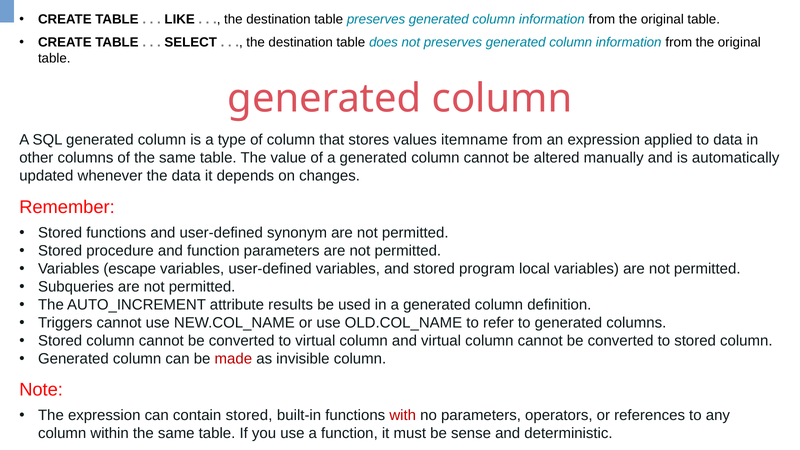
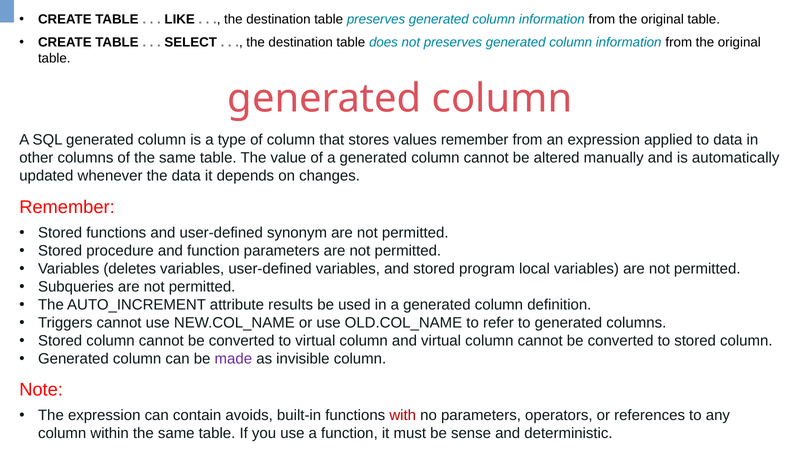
values itemname: itemname -> remember (475, 140)
escape: escape -> deletes (130, 269)
made colour: red -> purple (233, 359)
contain stored: stored -> avoids (249, 415)
